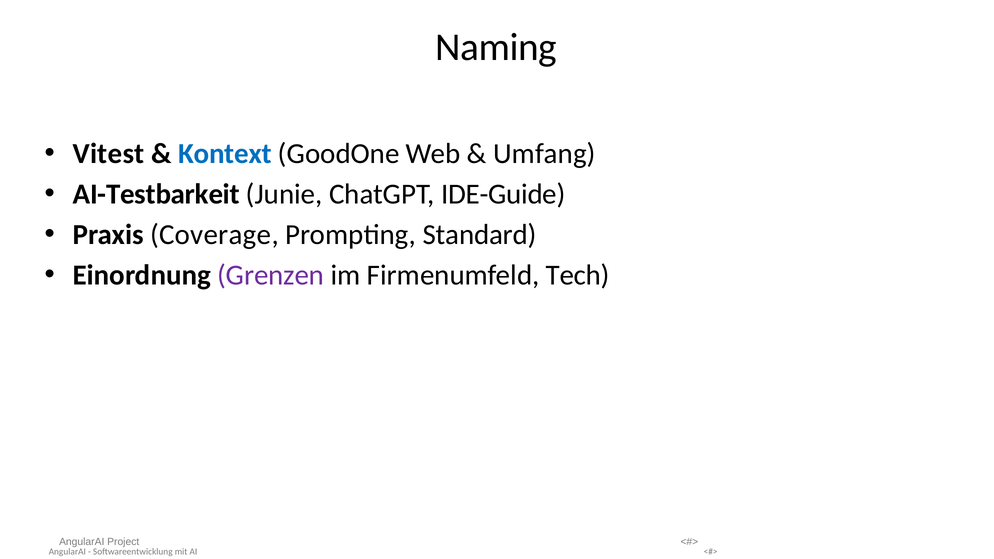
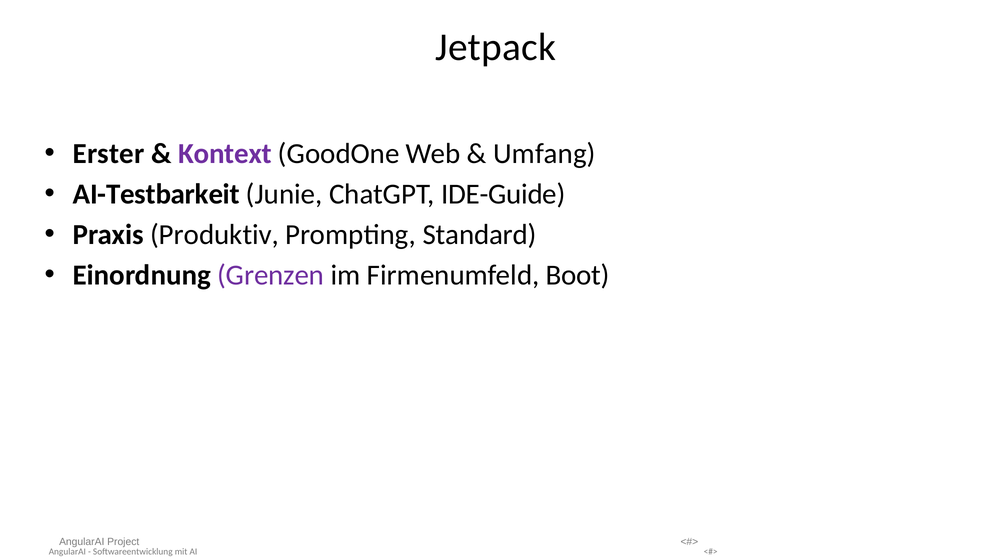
Naming: Naming -> Jetpack (496, 48)
Vitest: Vitest -> Erster (109, 154)
Kontext colour: blue -> purple (225, 154)
Coverage: Coverage -> Produktiv (215, 235)
Tech: Tech -> Boot (578, 276)
